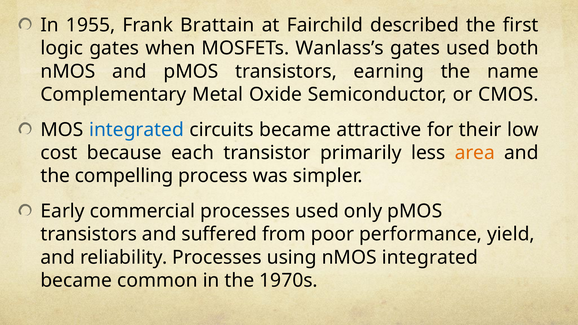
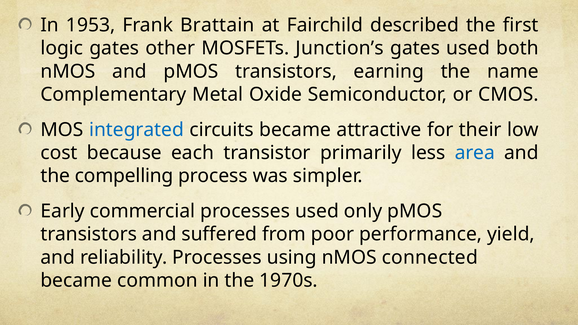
1955: 1955 -> 1953 (91, 25)
when: when -> other (170, 48)
Wanlass’s: Wanlass’s -> Junction’s (340, 48)
area colour: orange -> blue (475, 153)
nMOS integrated: integrated -> connected (430, 257)
